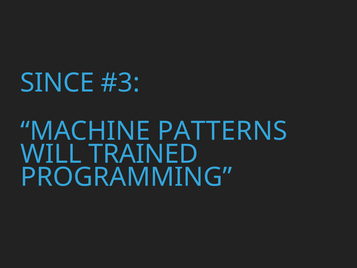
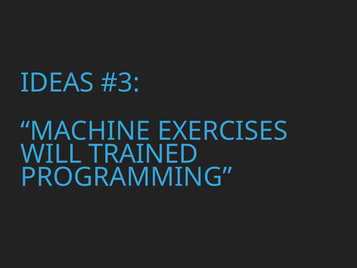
SINCE: SINCE -> IDEAS (57, 83)
PATTERNS: PATTERNS -> EXERCISES (223, 131)
